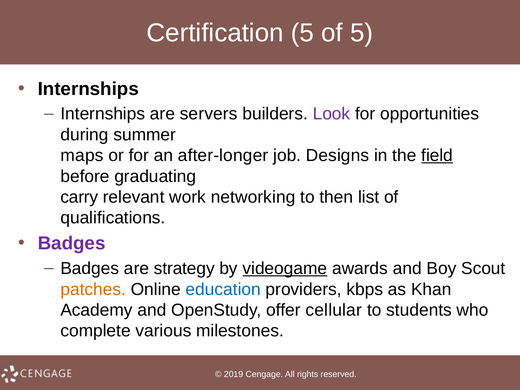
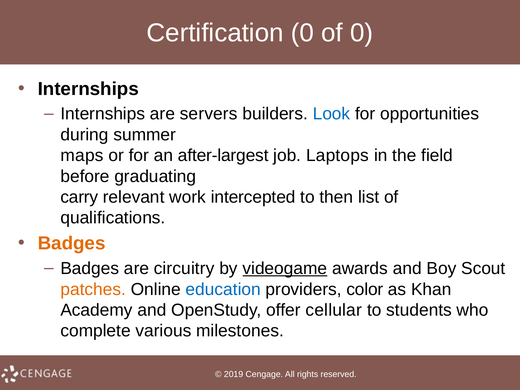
Certification 5: 5 -> 0 (302, 33)
of 5: 5 -> 0 (362, 33)
Look colour: purple -> blue (332, 114)
after-longer: after-longer -> after-largest (223, 156)
Designs: Designs -> Laptops (337, 156)
field underline: present -> none (437, 156)
networking: networking -> intercepted (253, 197)
Badges colour: purple -> orange (72, 243)
strategy: strategy -> circuitry (184, 269)
kbps: kbps -> color (365, 289)
